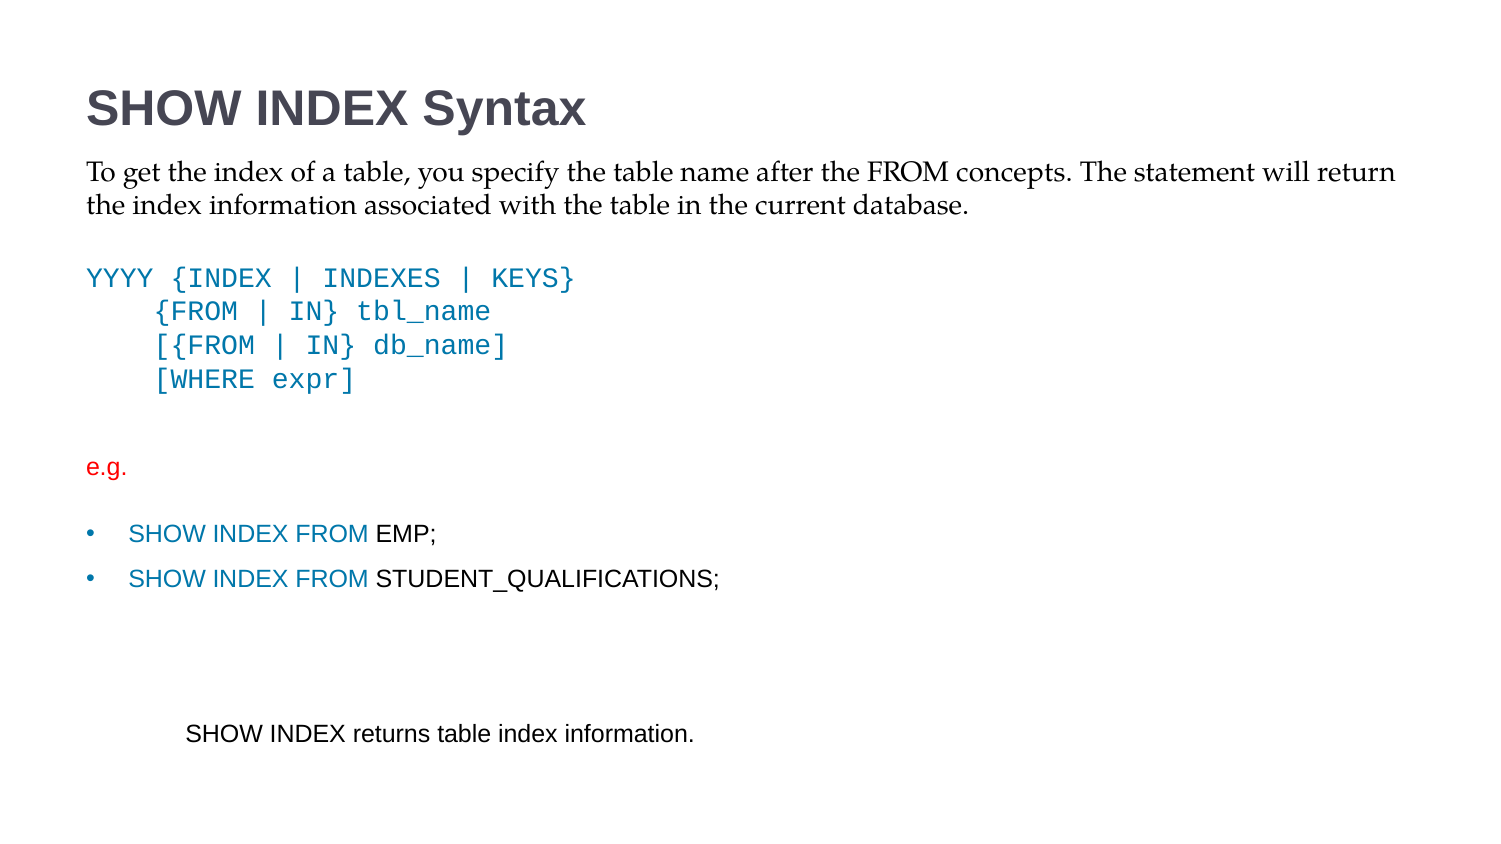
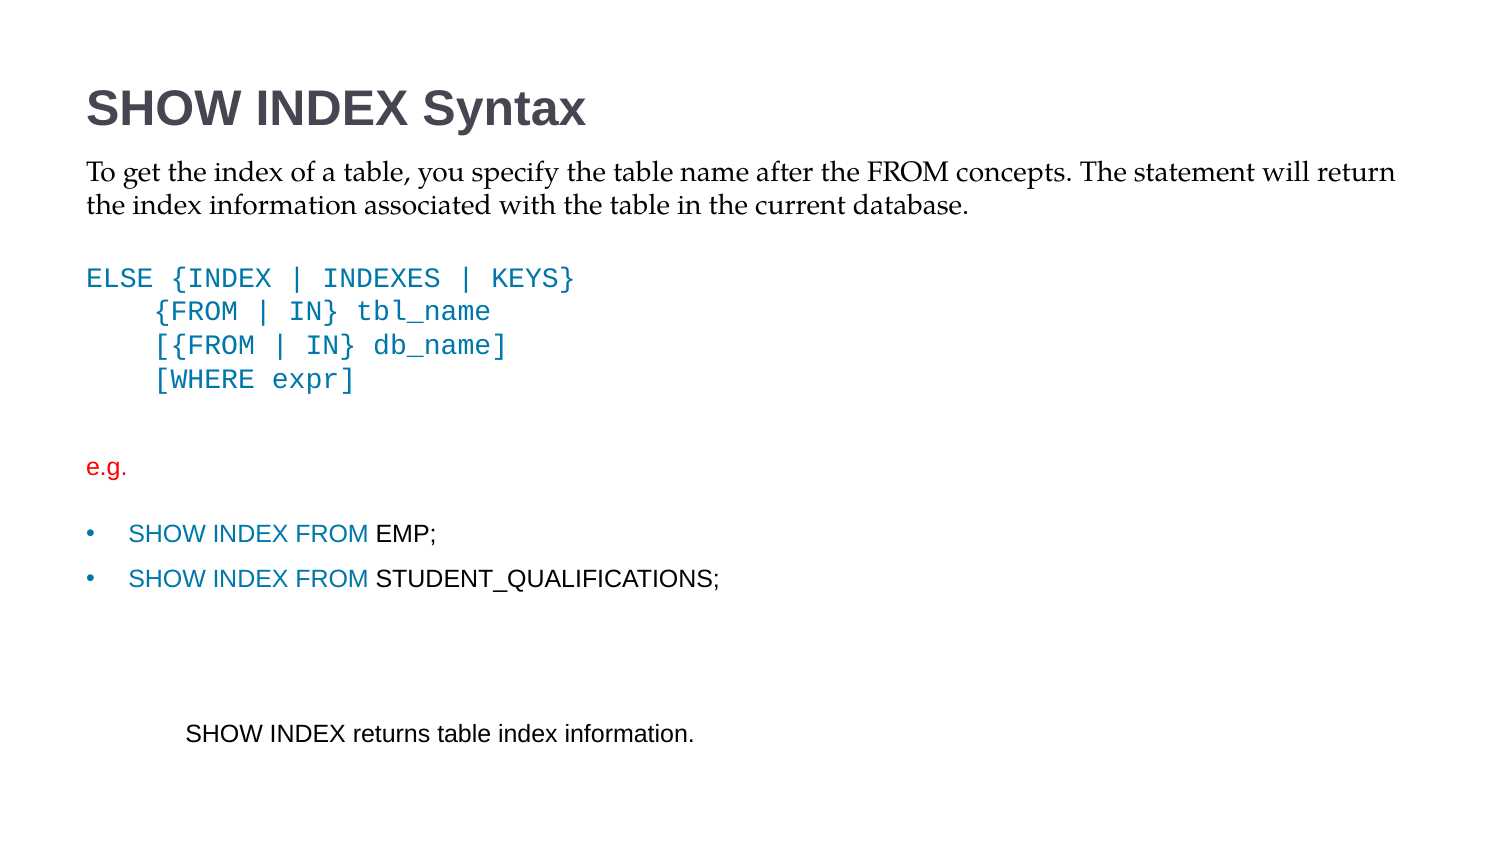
YYYY: YYYY -> ELSE (120, 278)
